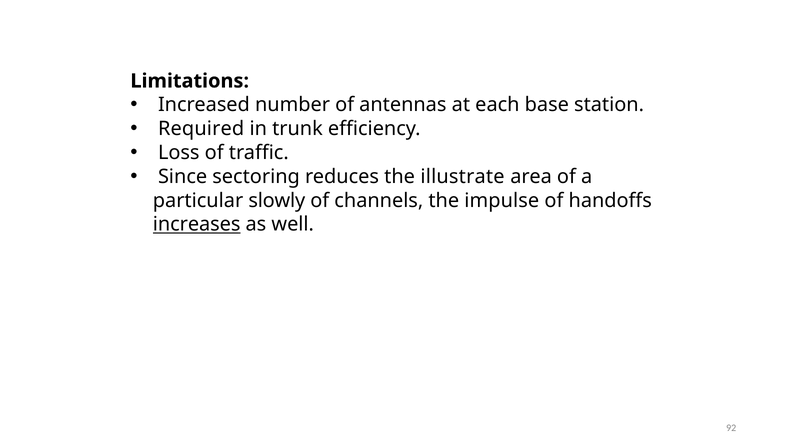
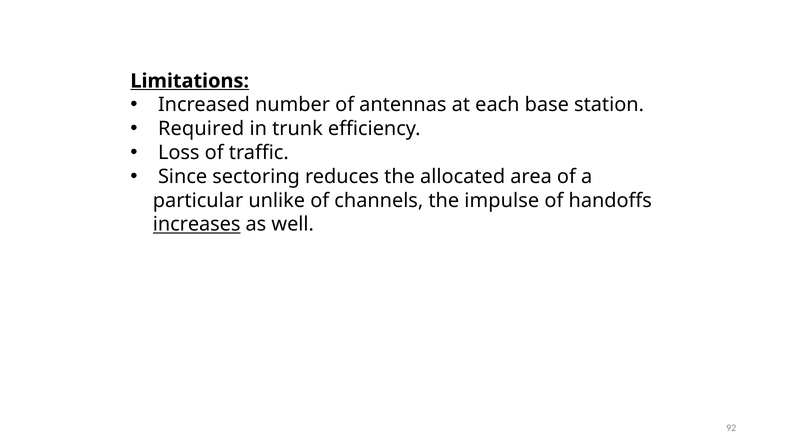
Limitations underline: none -> present (190, 81)
illustrate: illustrate -> allocated (463, 177)
slowly: slowly -> unlike (277, 201)
